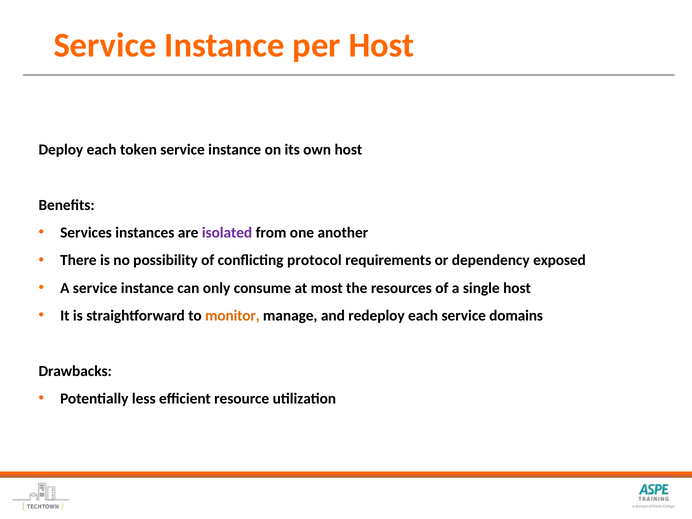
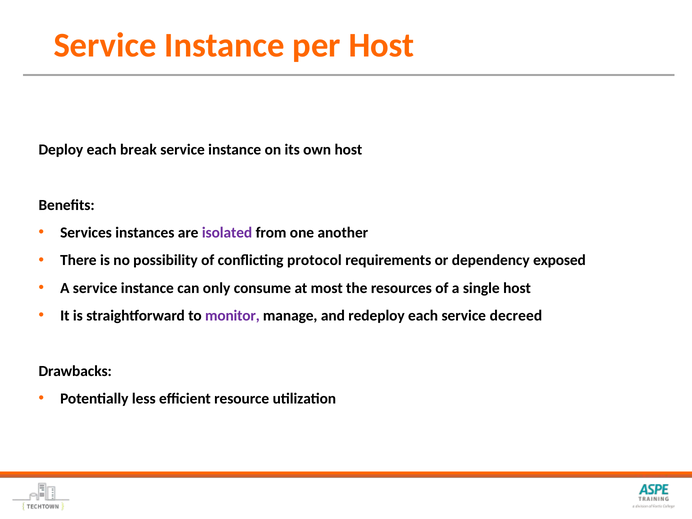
token: token -> break (138, 150)
monitor colour: orange -> purple (232, 316)
domains: domains -> decreed (516, 316)
